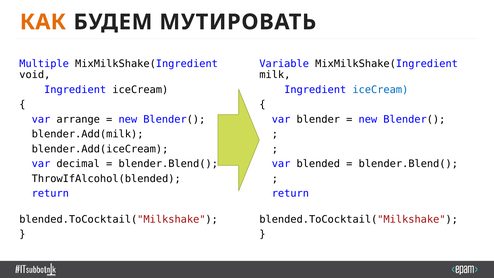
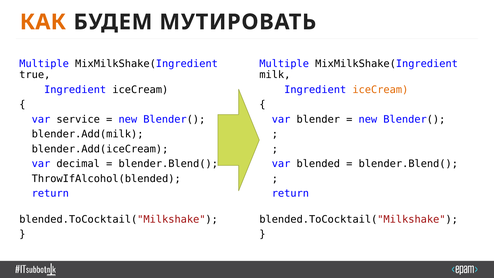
Variable: Variable -> Multiple (284, 64)
void: void -> true (35, 75)
iceCream colour: blue -> orange (380, 90)
arrange: arrange -> service (78, 119)
